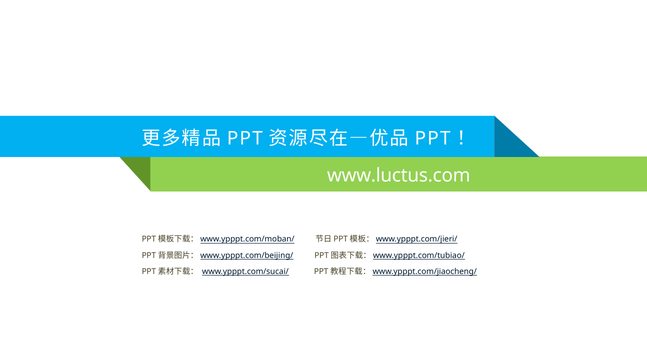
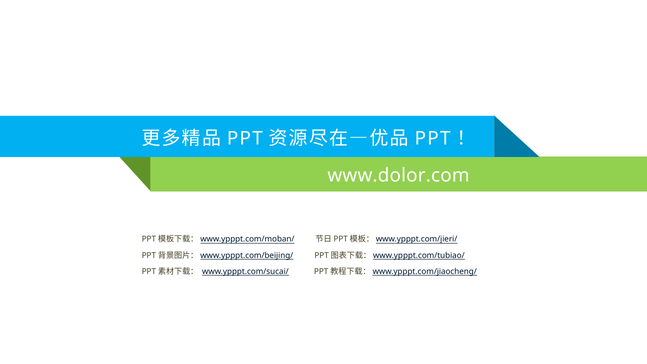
www.luctus.com: www.luctus.com -> www.dolor.com (399, 175)
